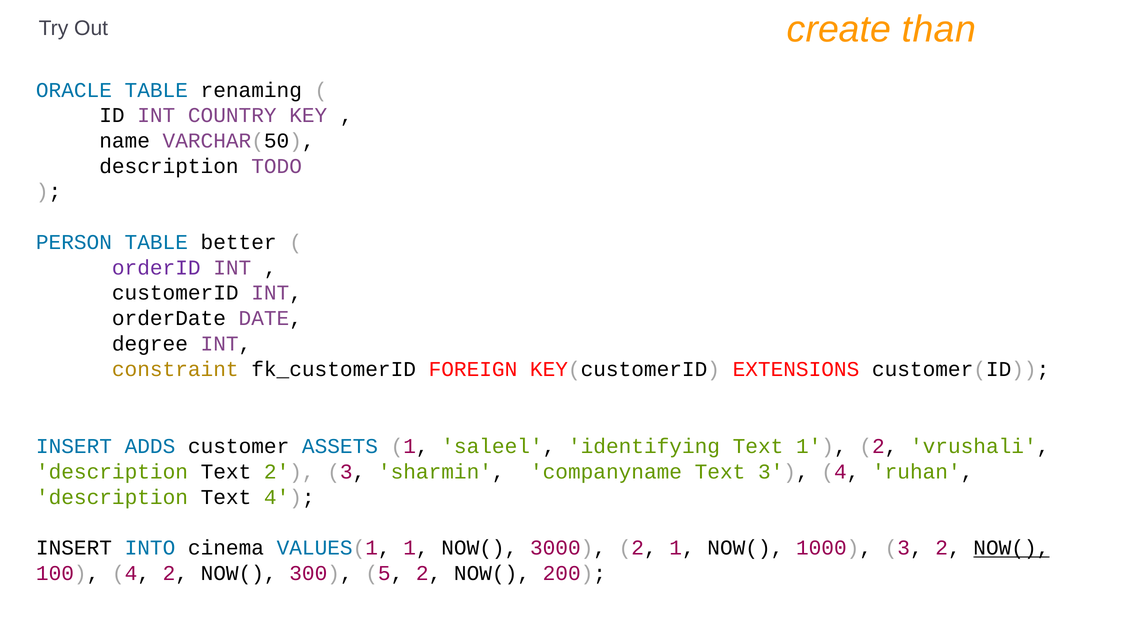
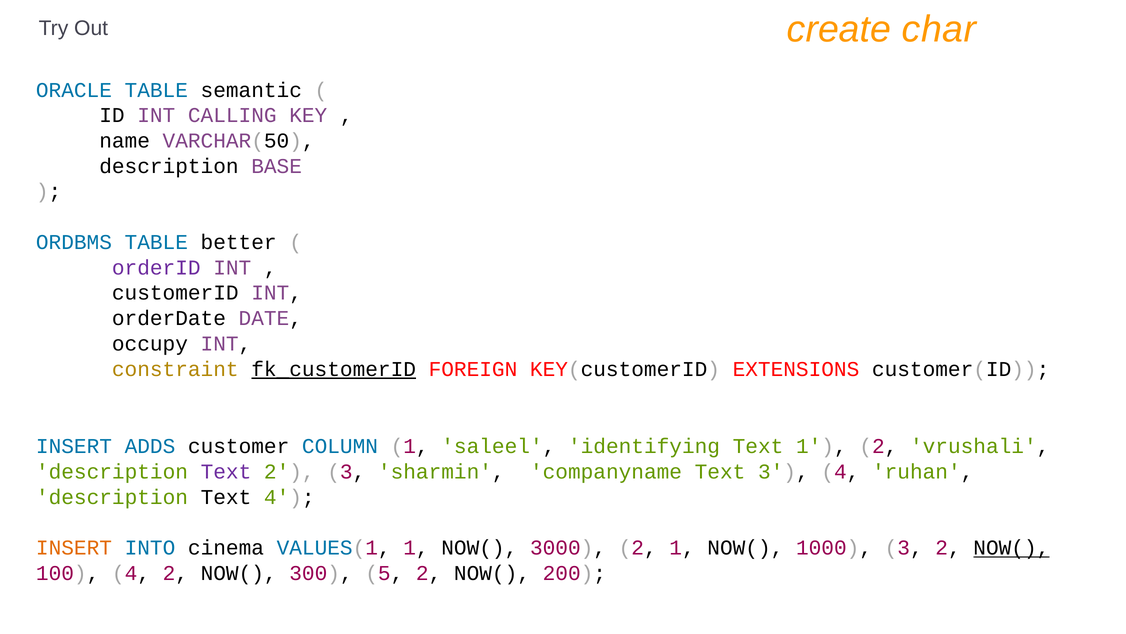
than: than -> char (939, 29)
renaming: renaming -> semantic (251, 90)
COUNTRY: COUNTRY -> CALLING (232, 115)
TODO: TODO -> BASE (277, 166)
PERSON: PERSON -> ORDBMS (74, 242)
degree: degree -> occupy (150, 343)
fk_customerID underline: none -> present (334, 369)
ASSETS: ASSETS -> COLUMN (340, 446)
Text colour: black -> purple (226, 471)
INSERT colour: black -> orange (74, 547)
